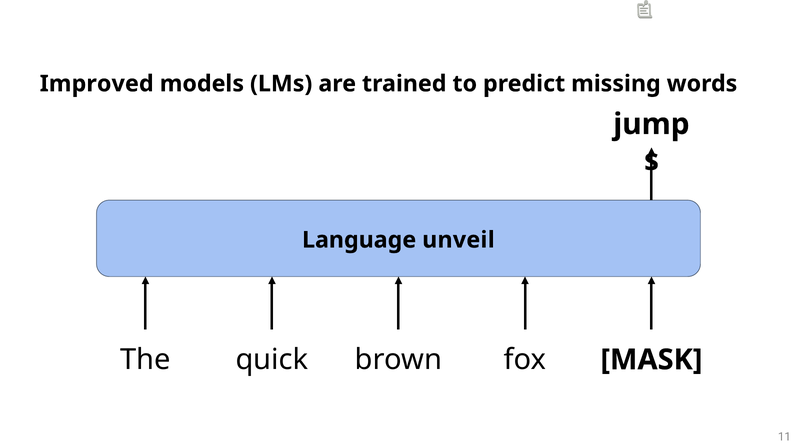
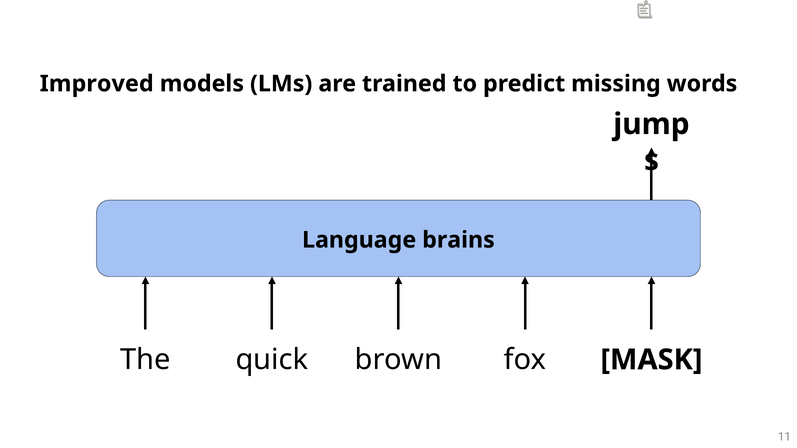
unveil: unveil -> brains (458, 240)
